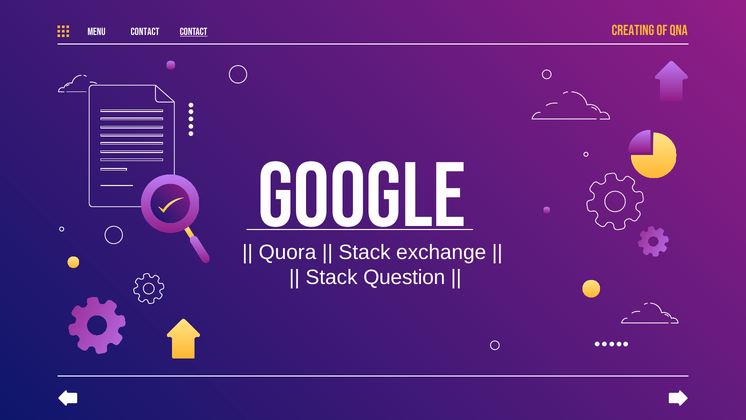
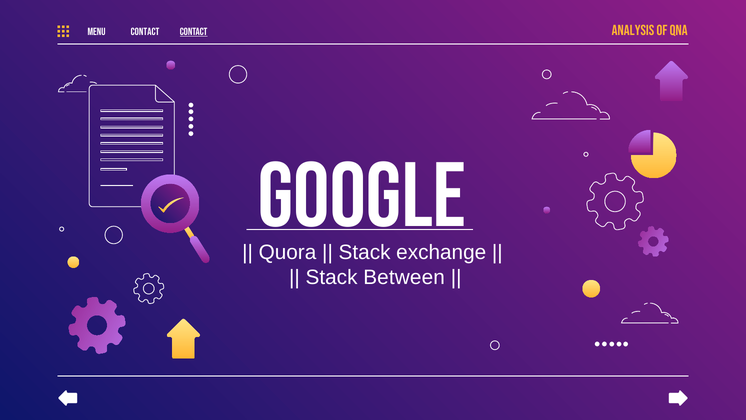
CREATING: CREATING -> ANALYSIS (633, 31)
Question: Question -> Between (404, 277)
